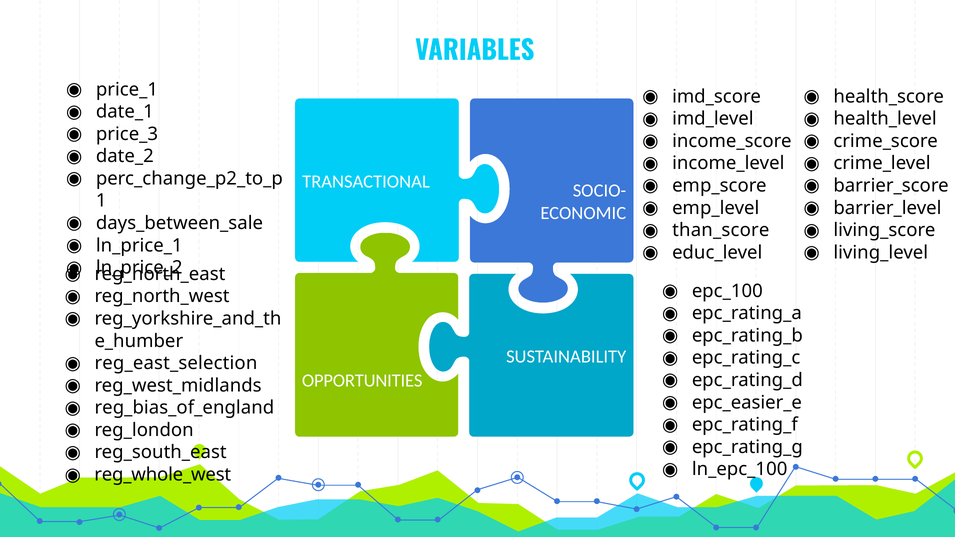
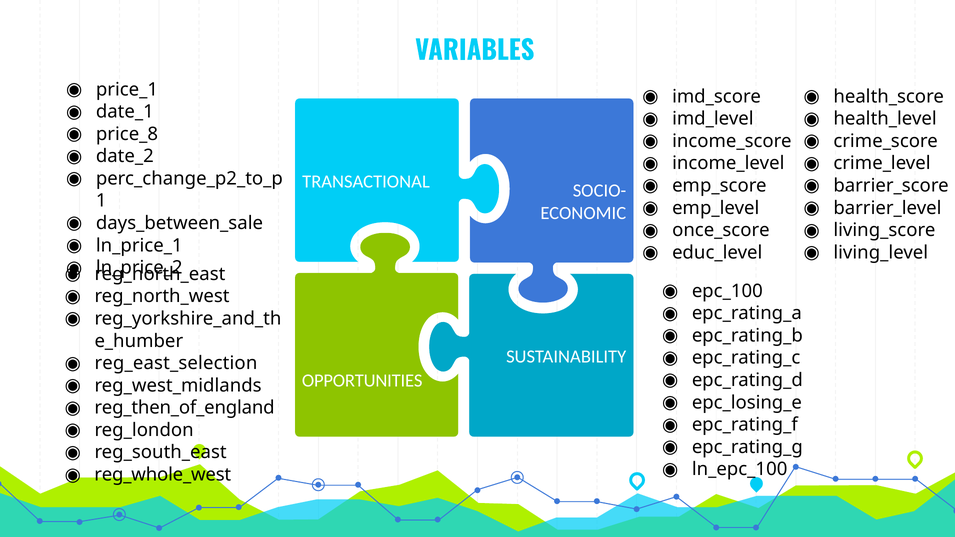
price_3: price_3 -> price_8 (127, 134)
than_score: than_score -> once_score (721, 230)
epc_easier_e: epc_easier_e -> epc_losing_e (747, 403)
reg_bias_of_england: reg_bias_of_england -> reg_then_of_england (184, 408)
